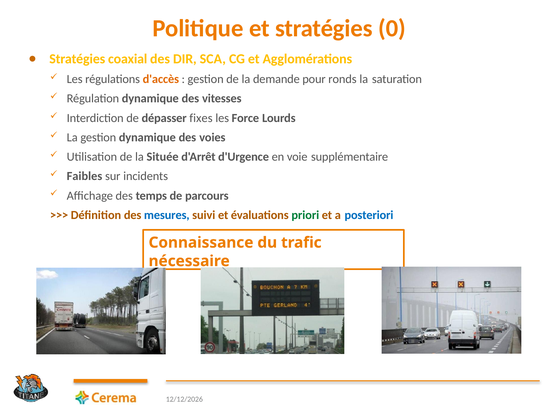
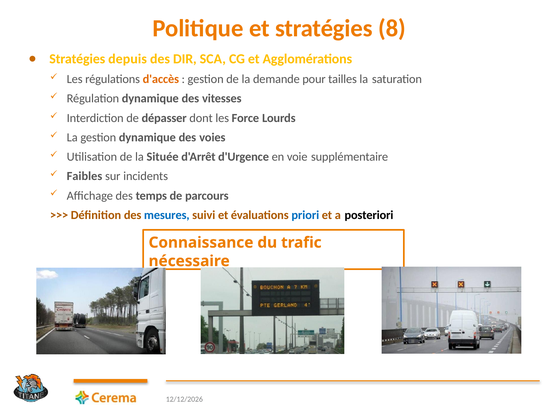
0: 0 -> 8 (392, 28)
coaxial: coaxial -> depuis (128, 59)
ronds: ronds -> tailles (342, 79)
fixes: fixes -> dont (201, 118)
priori colour: green -> blue (305, 215)
posteriori colour: blue -> black (369, 215)
